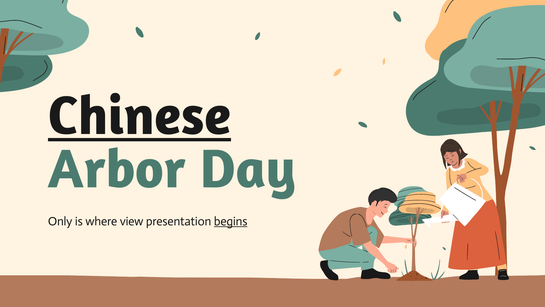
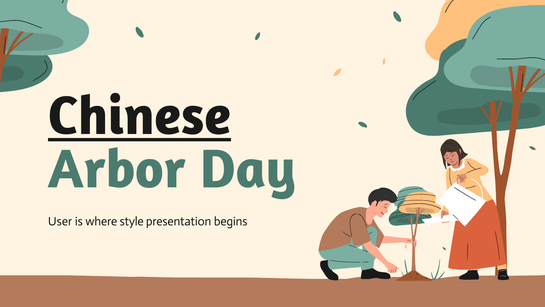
Only: Only -> User (60, 221)
view: view -> style (132, 221)
begins underline: present -> none (231, 221)
